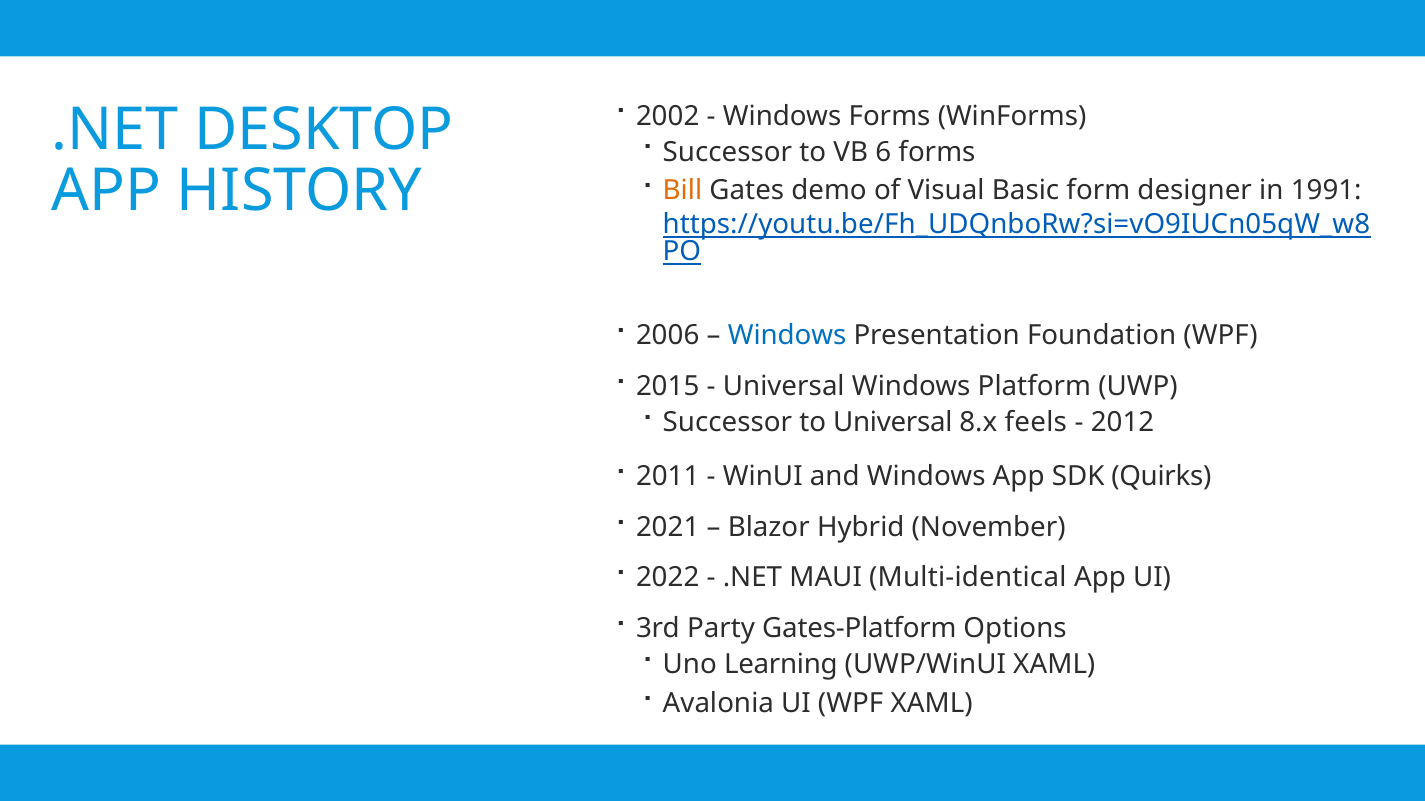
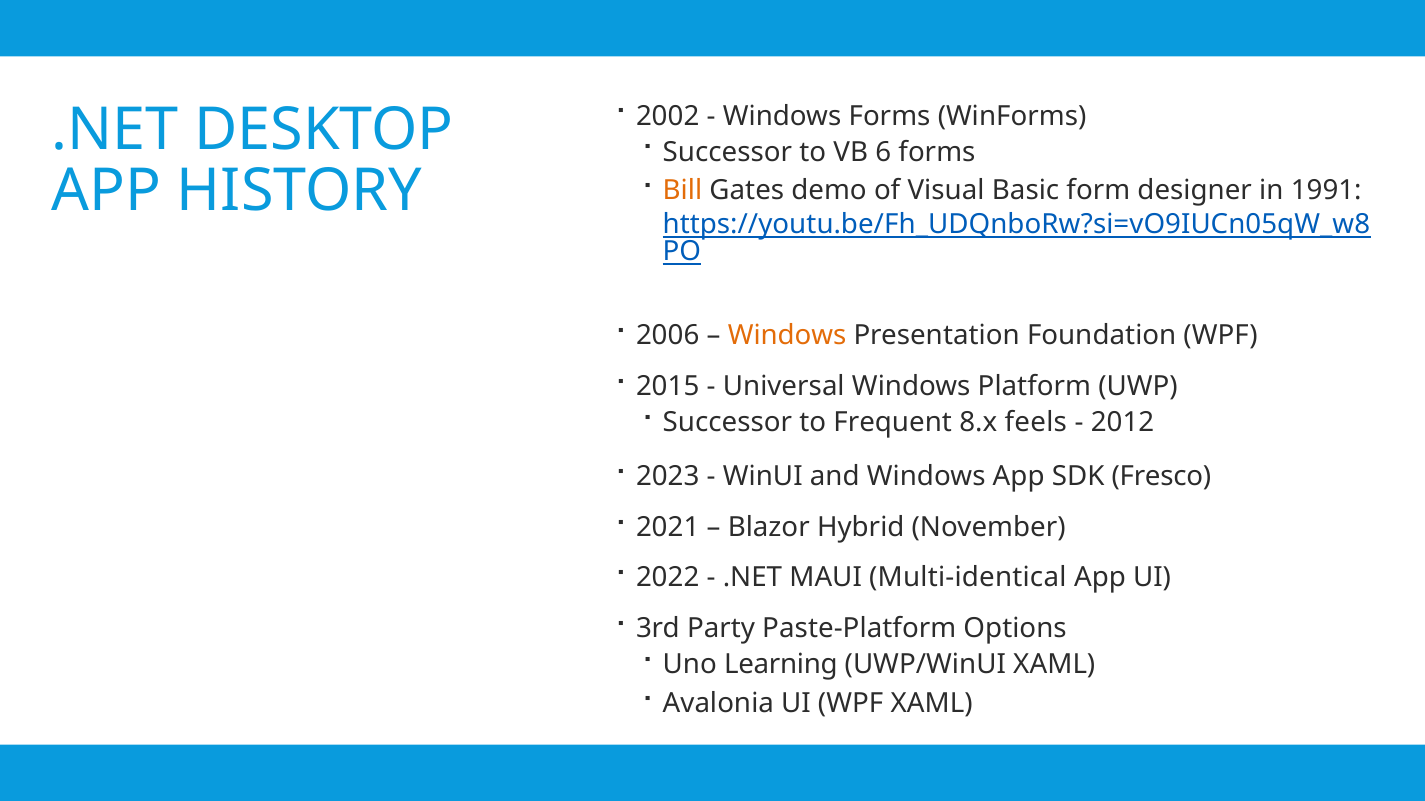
Windows colour: blue -> orange (787, 336)
to Universal: Universal -> Frequent (893, 423)
2011: 2011 -> 2023 (668, 477)
Quirks: Quirks -> Fresco (1161, 477)
Gates-Platform: Gates-Platform -> Paste-Platform (859, 629)
